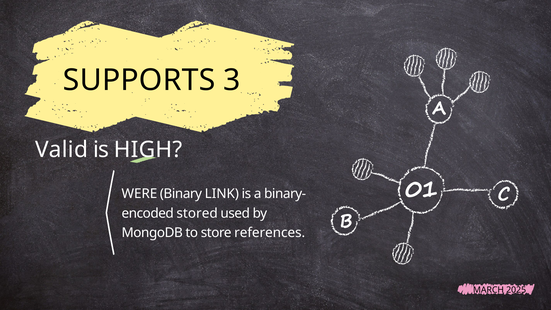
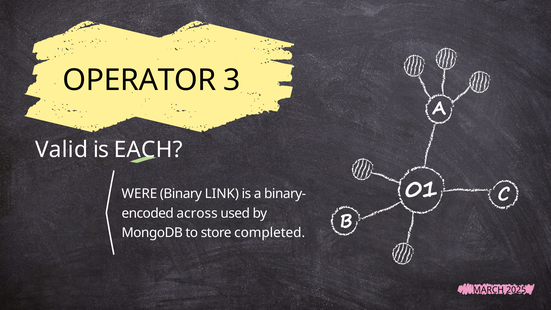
SUPPORTS: SUPPORTS -> OPERATOR (139, 80)
HIGH: HIGH -> EACH (148, 150)
stored: stored -> across (197, 213)
references: references -> completed (270, 233)
